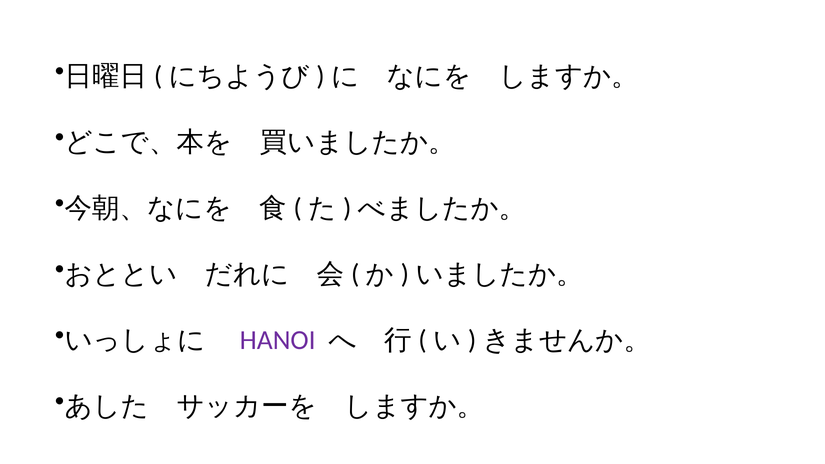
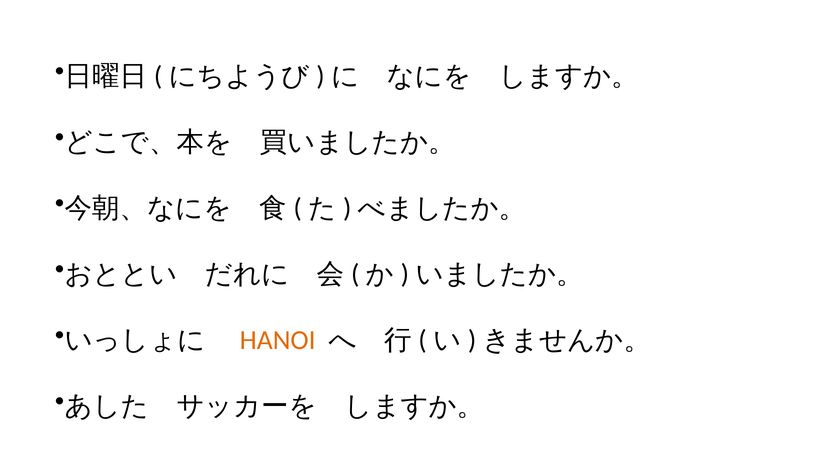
HANOI colour: purple -> orange (278, 340)
